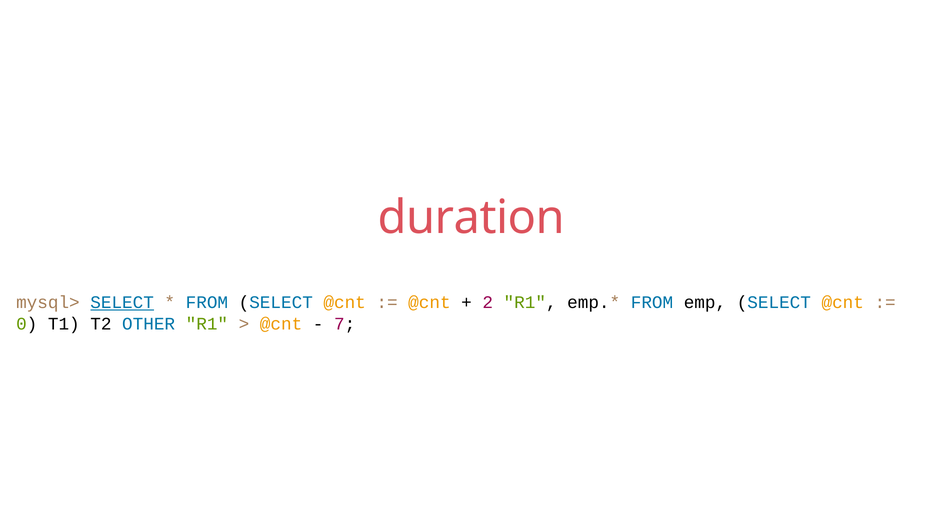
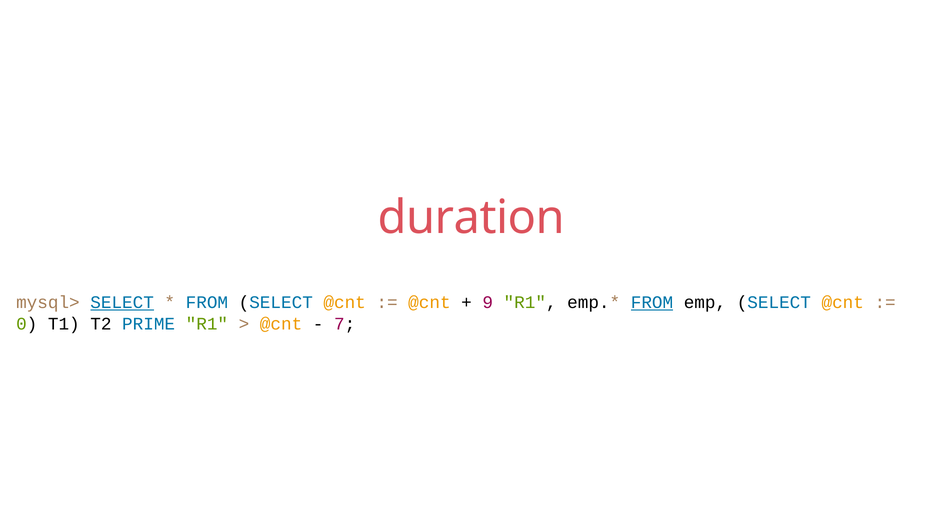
2: 2 -> 9 (488, 302)
FROM underline: none -> present (652, 302)
OTHER: OTHER -> PRIME (149, 324)
